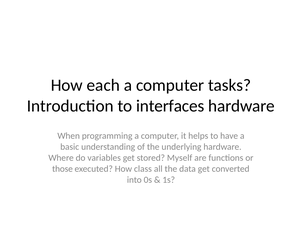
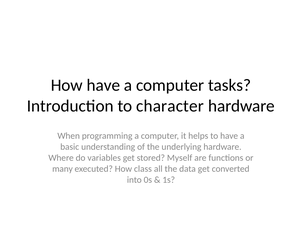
How each: each -> have (103, 86)
interfaces: interfaces -> character (170, 106)
those: those -> many (62, 169)
